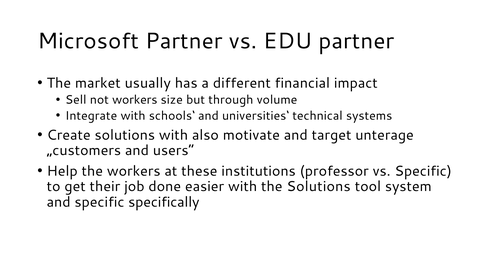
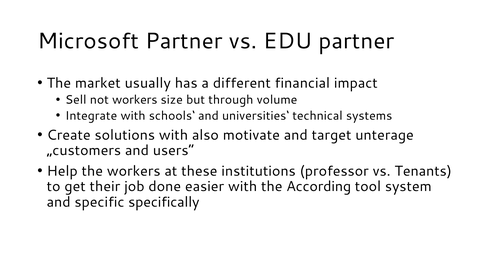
vs Specific: Specific -> Tenants (423, 171)
the Solutions: Solutions -> According (319, 187)
